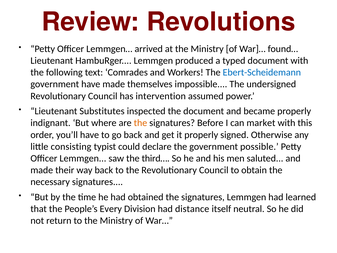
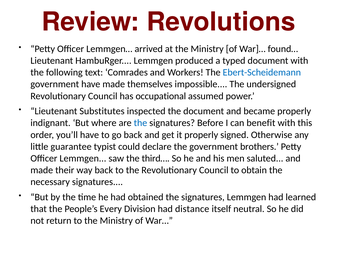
intervention: intervention -> occupational (161, 96)
the colour: orange -> blue (140, 123)
market: market -> benefit (261, 123)
consisting: consisting -> guarantee (71, 146)
possible: possible -> brothers (259, 146)
